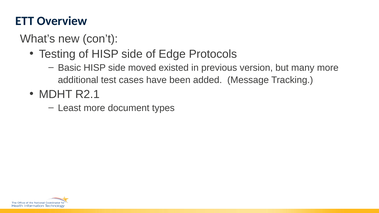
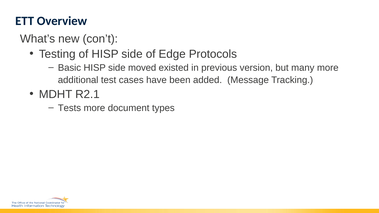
Least: Least -> Tests (69, 108)
